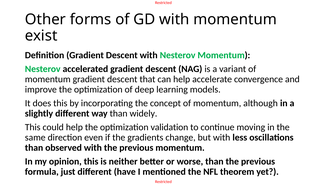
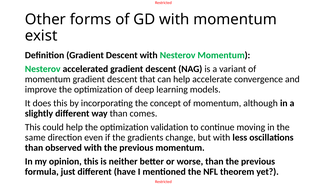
widely: widely -> comes (143, 113)
